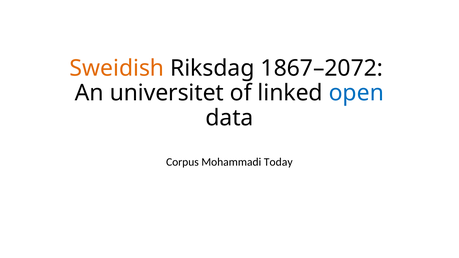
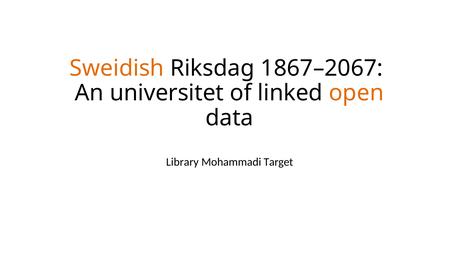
1867–2072: 1867–2072 -> 1867–2067 (322, 68)
open colour: blue -> orange (356, 93)
Corpus: Corpus -> Library (182, 162)
Today: Today -> Target (278, 162)
